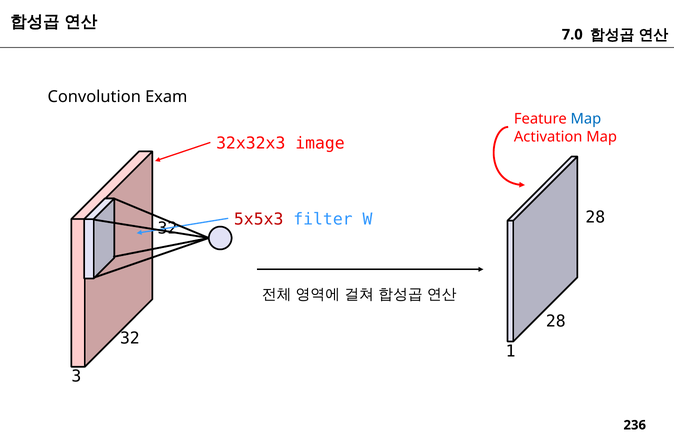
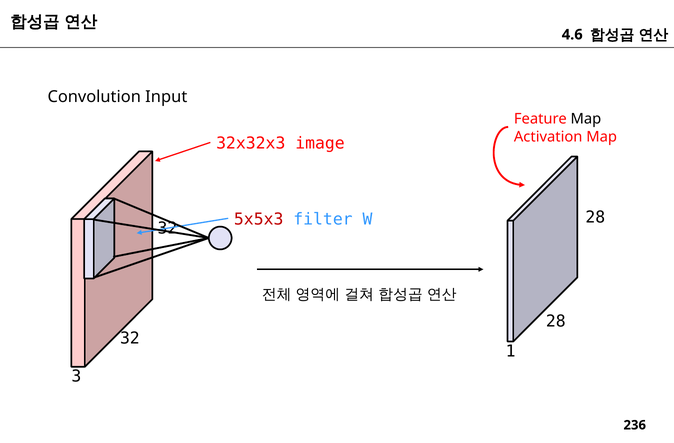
7.0: 7.0 -> 4.6 (572, 35)
Exam: Exam -> Input (166, 97)
Map colour: blue -> black (586, 119)
